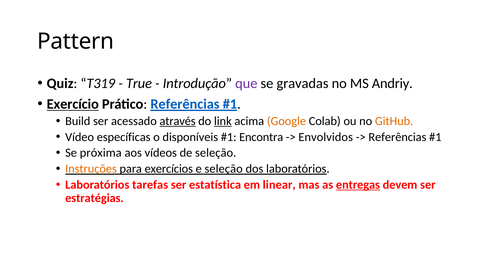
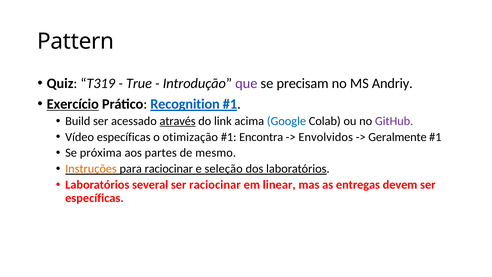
gravadas: gravadas -> precisam (303, 83)
Prático Referências: Referências -> Recognition (185, 104)
link underline: present -> none (223, 121)
Google colour: orange -> blue (286, 121)
GitHub colour: orange -> purple (394, 121)
disponíveis: disponíveis -> otimização (190, 137)
Referências: Referências -> Geralmente (397, 137)
vídeos: vídeos -> partes (161, 153)
de seleção: seleção -> mesmo (216, 153)
para exercícios: exercícios -> raciocinar (169, 169)
tarefas: tarefas -> several (150, 185)
ser estatística: estatística -> raciocinar (215, 185)
entregas underline: present -> none (358, 185)
estratégias: estratégias -> específicas (94, 198)
